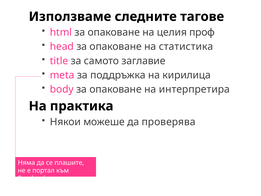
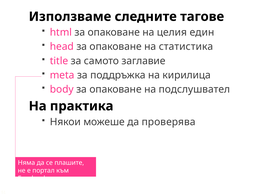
проф: проф -> един (202, 32)
интерпретира: интерпретира -> подслушвател (194, 89)
